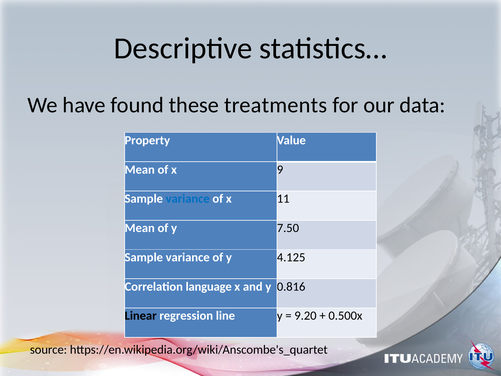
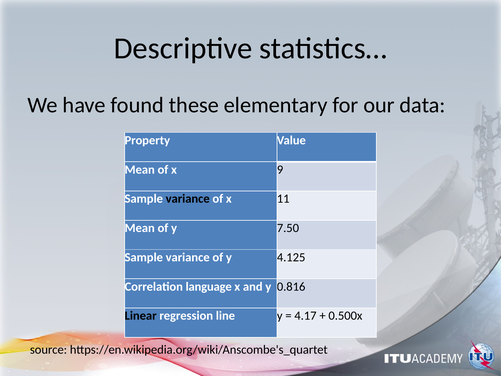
treatments: treatments -> elementary (276, 105)
variance colour: blue -> black (188, 199)
9.20: 9.20 -> 4.17 (305, 316)
